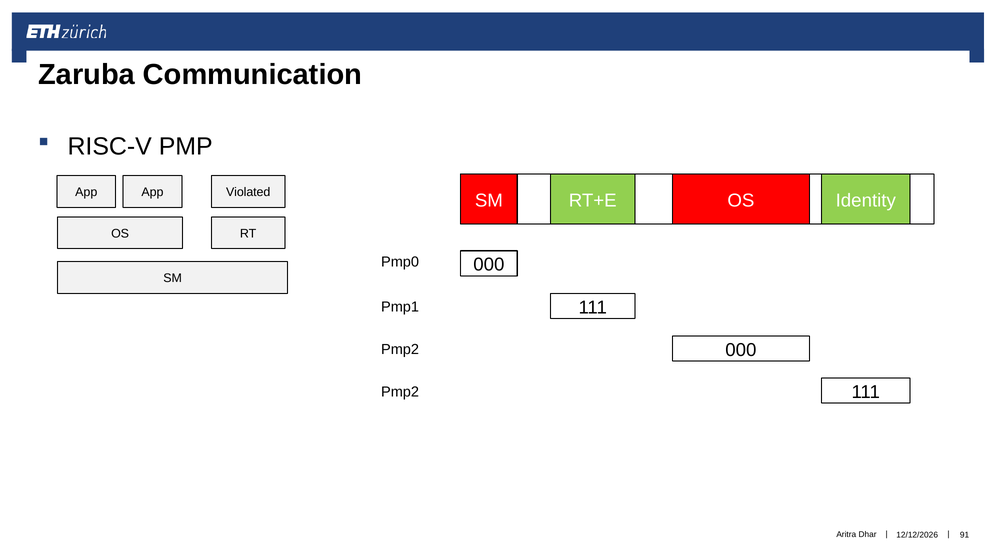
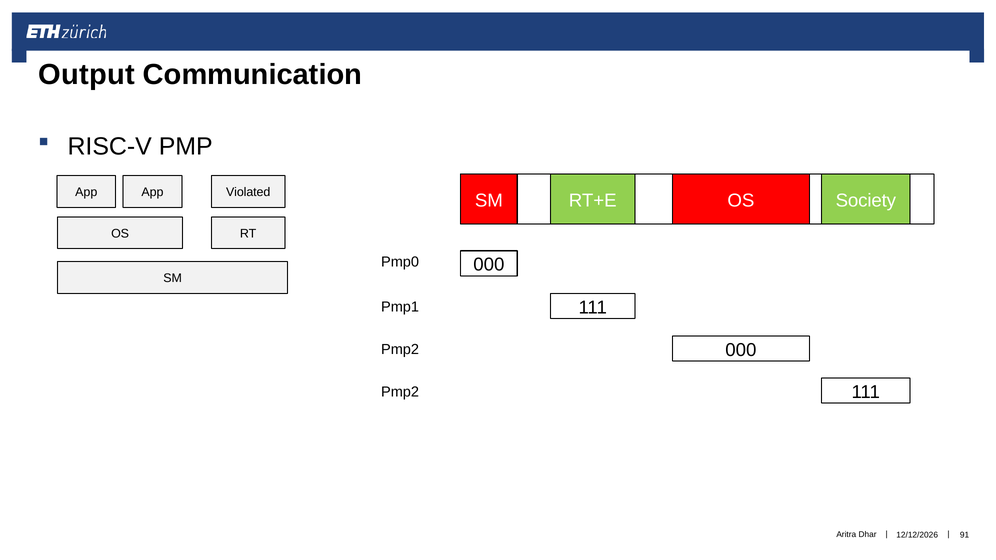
Zaruba: Zaruba -> Output (86, 75)
Identity: Identity -> Society (866, 201)
